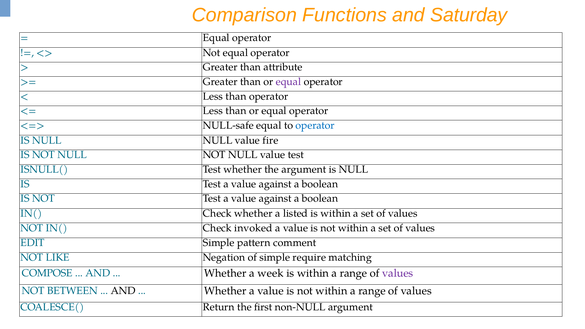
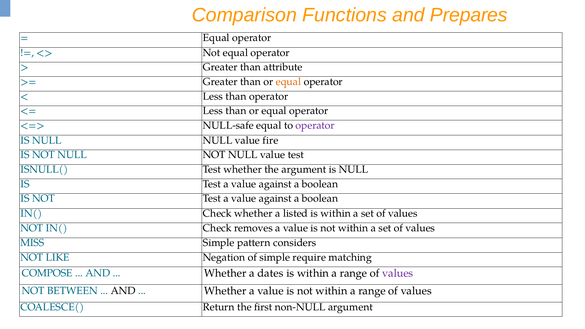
Saturday: Saturday -> Prepares (469, 15)
equal colour: purple -> orange (288, 82)
operator colour: blue -> purple (315, 125)
invoked: invoked -> removes (254, 228)
EDIT: EDIT -> MISS (32, 243)
comment: comment -> considers (295, 243)
week: week -> dates (271, 273)
